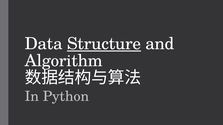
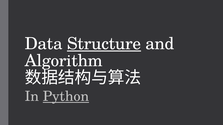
Python underline: none -> present (66, 97)
